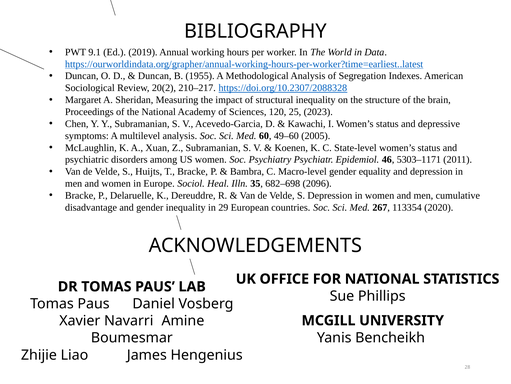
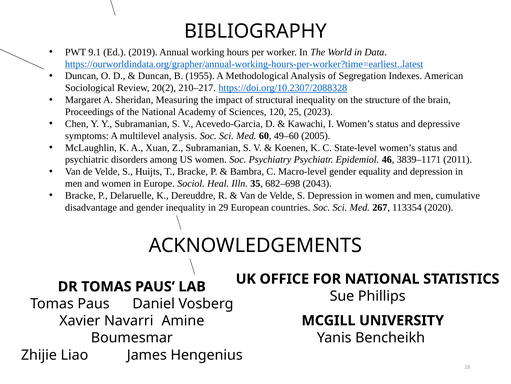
5303–1171: 5303–1171 -> 3839–1171 (419, 159)
2096: 2096 -> 2043 (317, 183)
